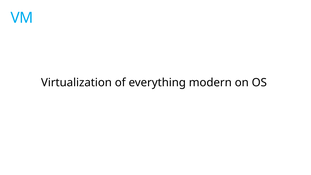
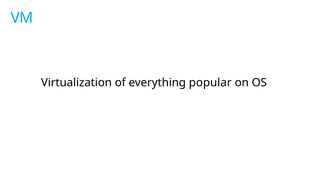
modern: modern -> popular (210, 83)
